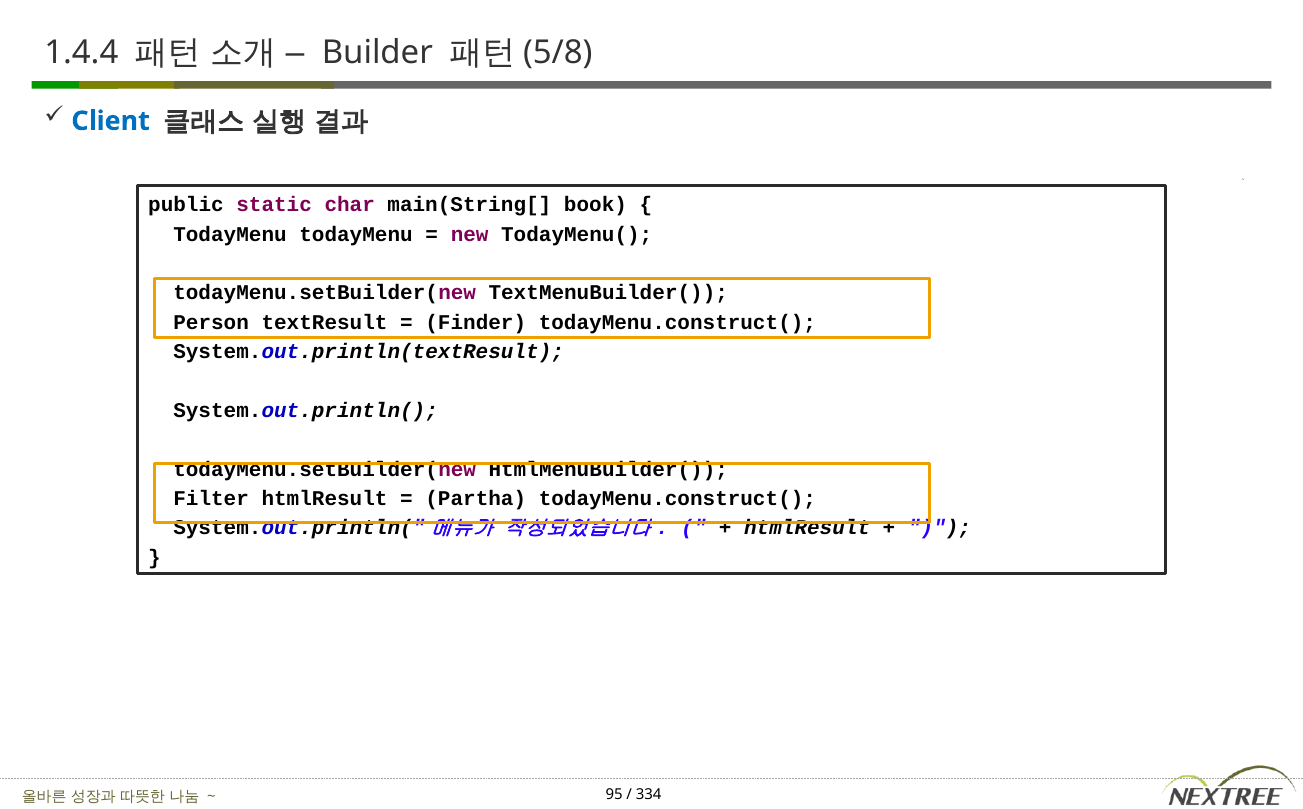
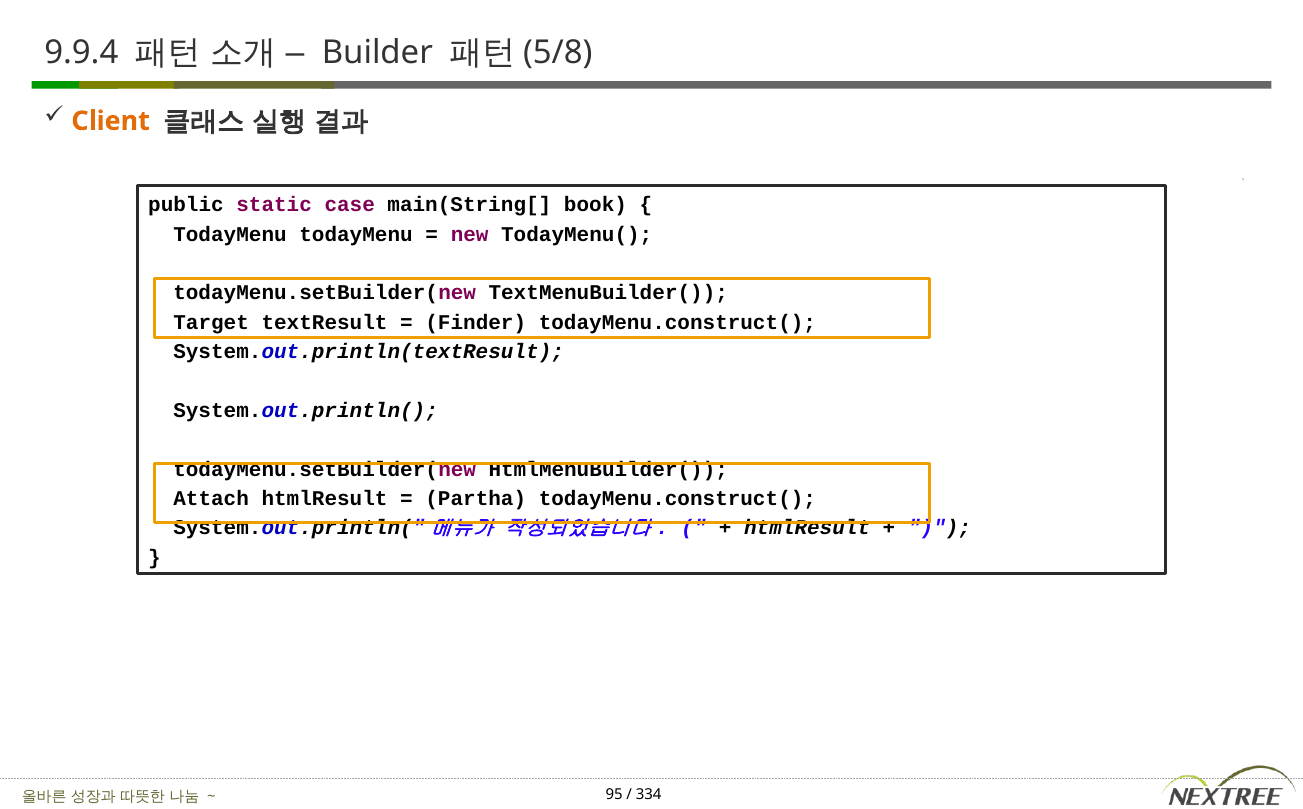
1.4.4: 1.4.4 -> 9.9.4 (81, 53)
Client colour: blue -> orange (111, 121)
char: char -> case (350, 205)
Person: Person -> Target (211, 322)
Filter: Filter -> Attach (211, 498)
